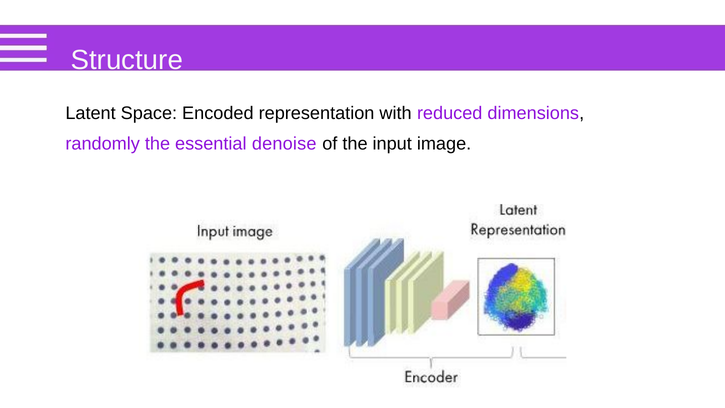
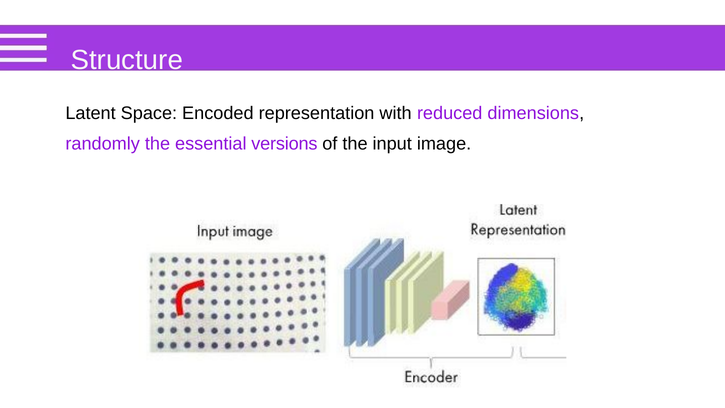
denoise: denoise -> versions (284, 144)
